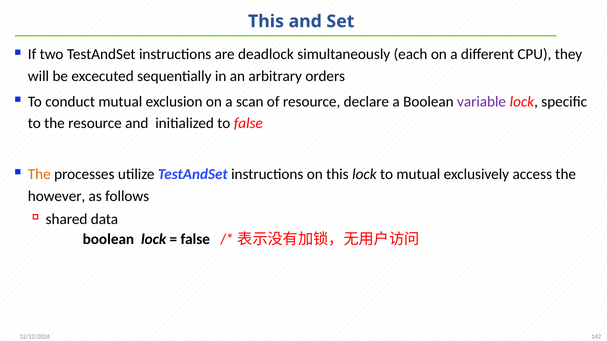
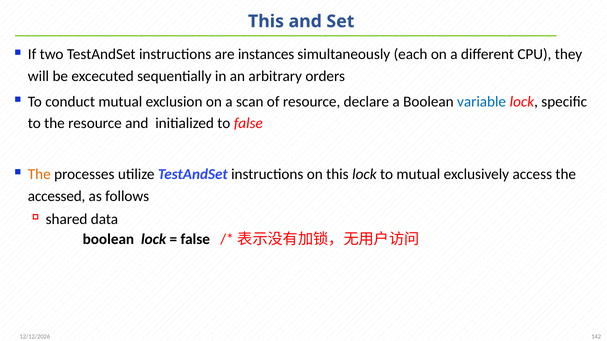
deadlock: deadlock -> instances (266, 55)
variable colour: purple -> blue (482, 102)
however: however -> accessed (57, 196)
